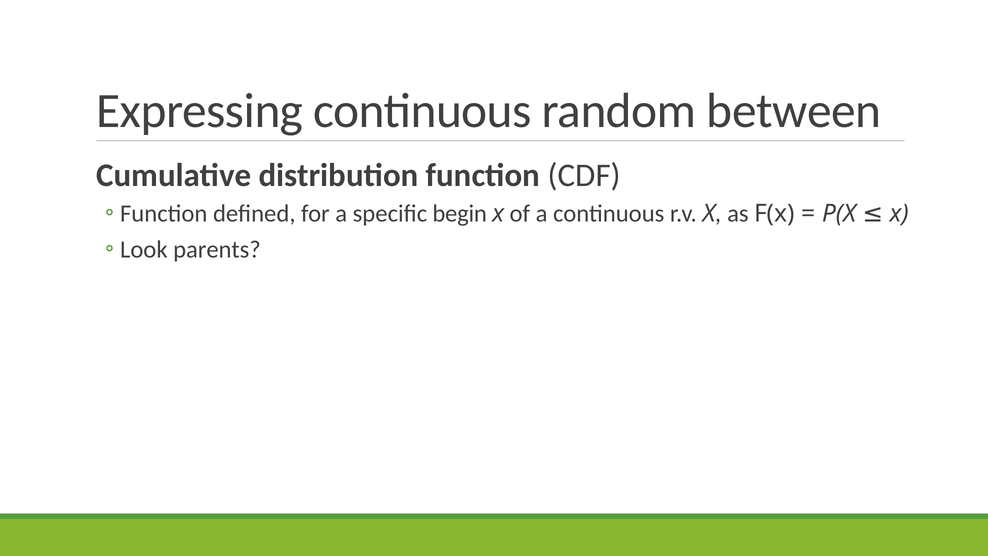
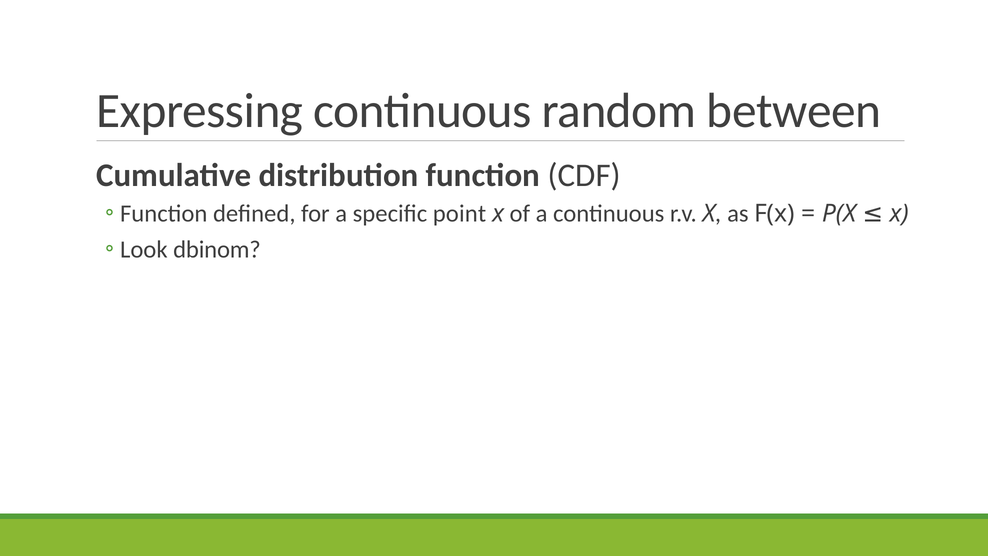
begin: begin -> point (459, 214)
parents: parents -> dbinom (217, 249)
